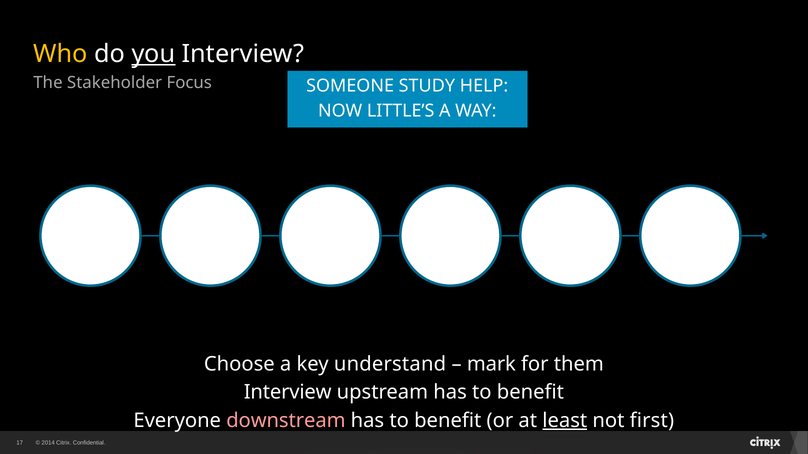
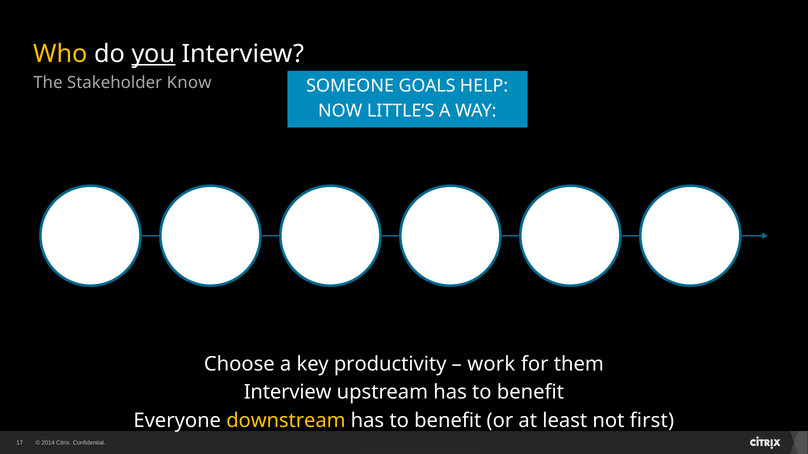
Focus: Focus -> Know (189, 83)
STUDY: STUDY -> GOALS (427, 86)
understand: understand -> productivity (390, 365)
mark: mark -> work (491, 365)
downstream colour: pink -> yellow (286, 421)
least underline: present -> none (565, 421)
